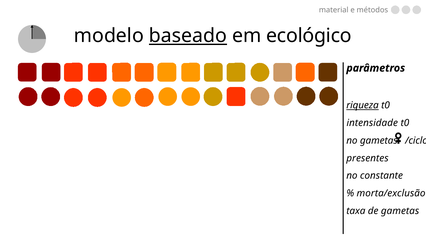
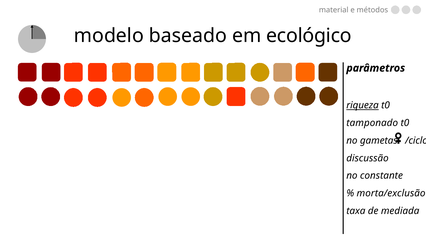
baseado underline: present -> none (188, 36)
intensidade: intensidade -> tamponado (372, 123)
presentes: presentes -> discussão (367, 158)
de gametas: gametas -> mediada (400, 211)
